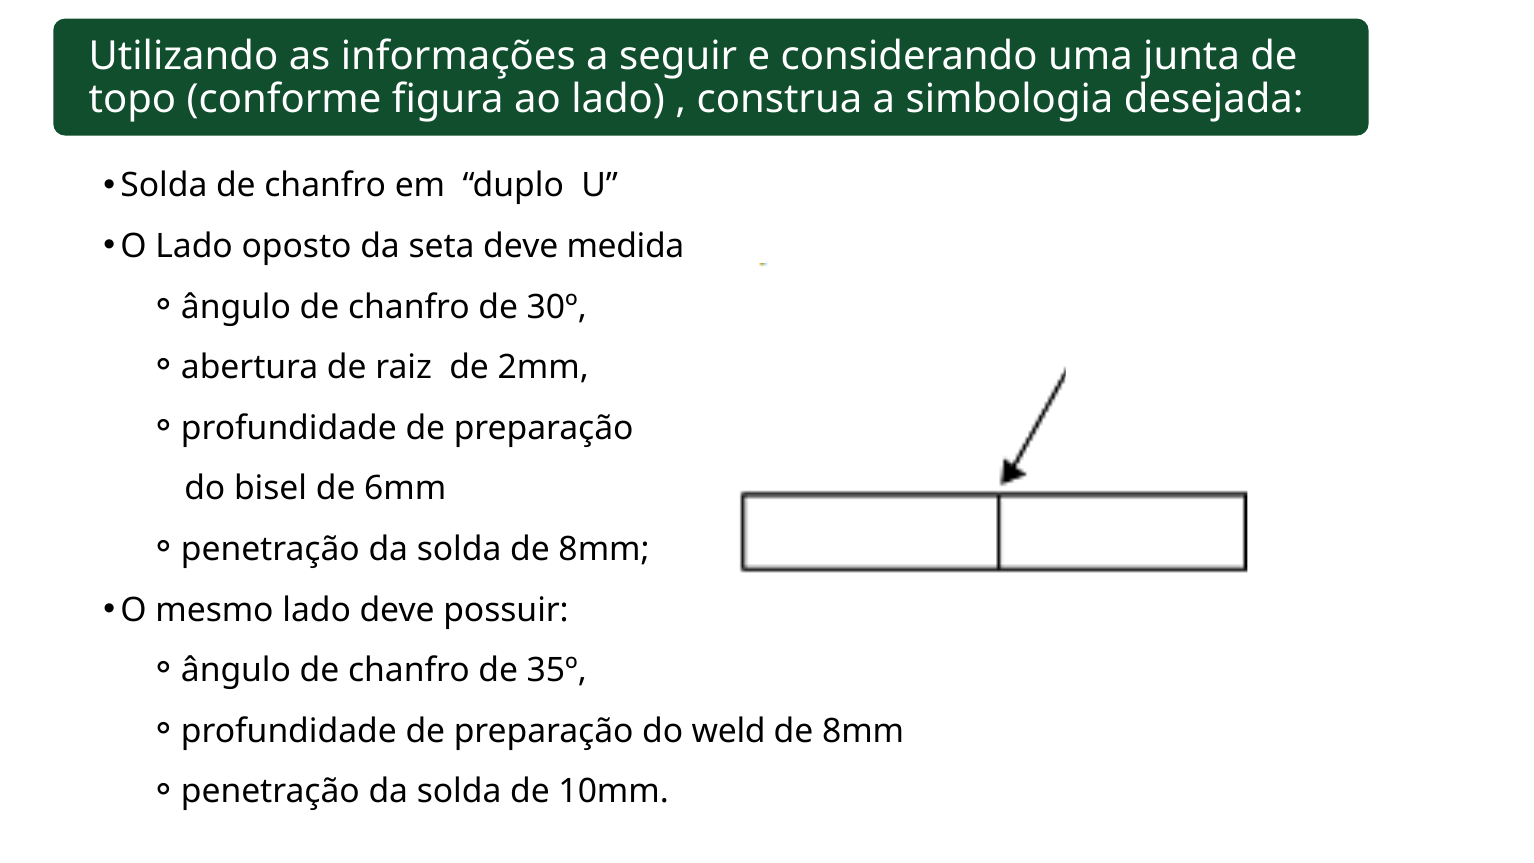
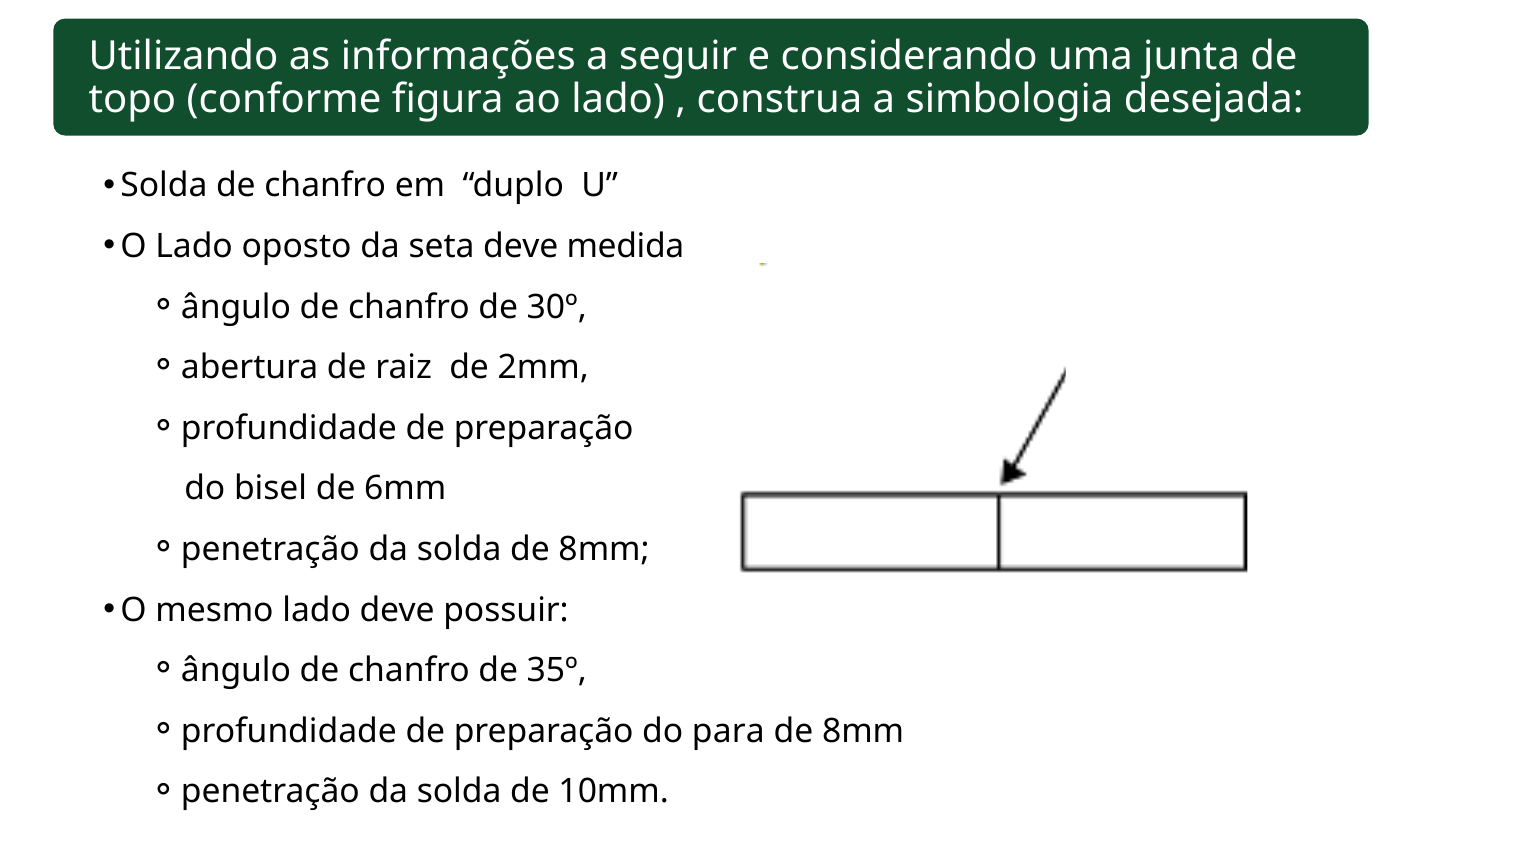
weld: weld -> para (728, 731)
